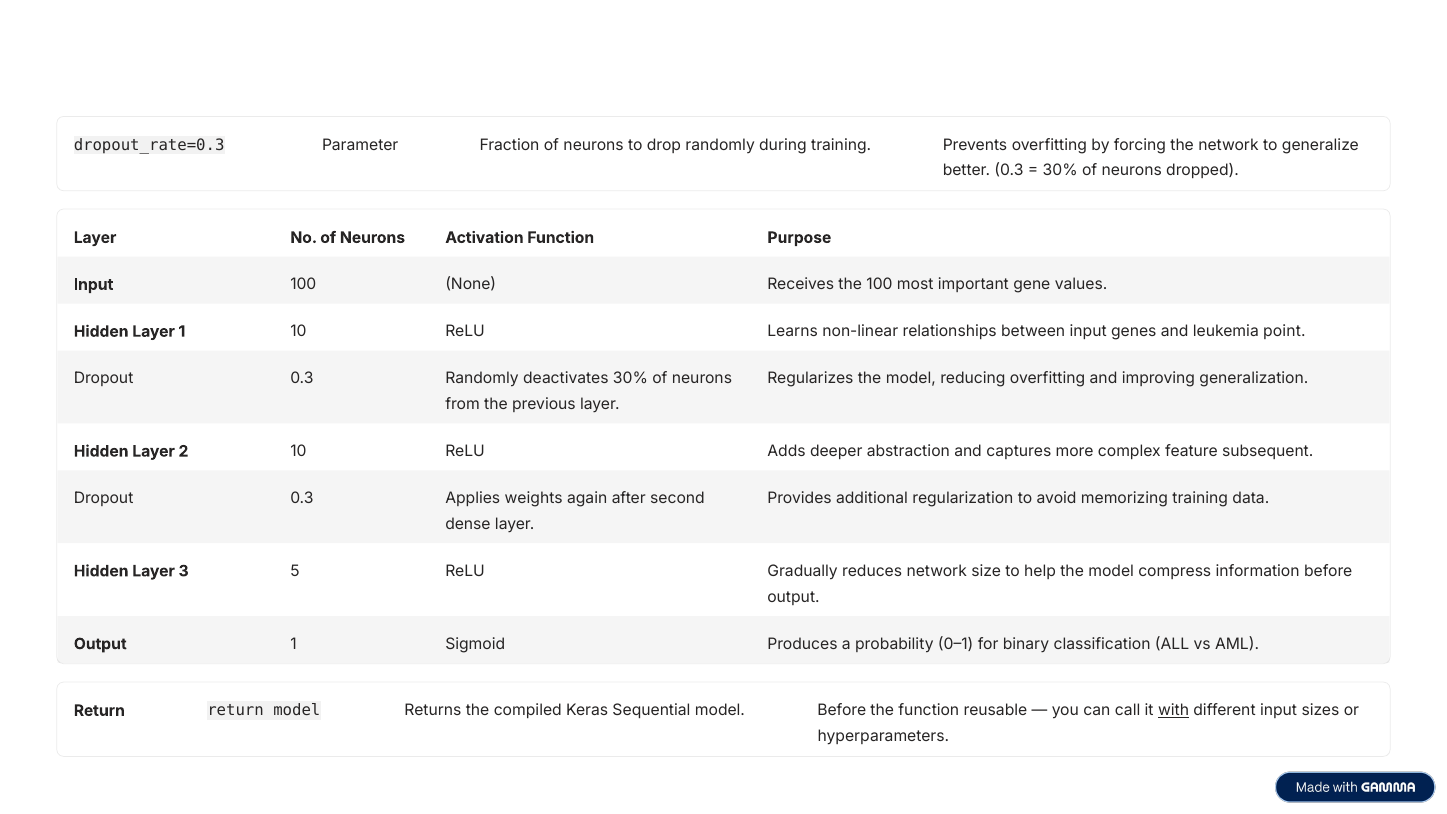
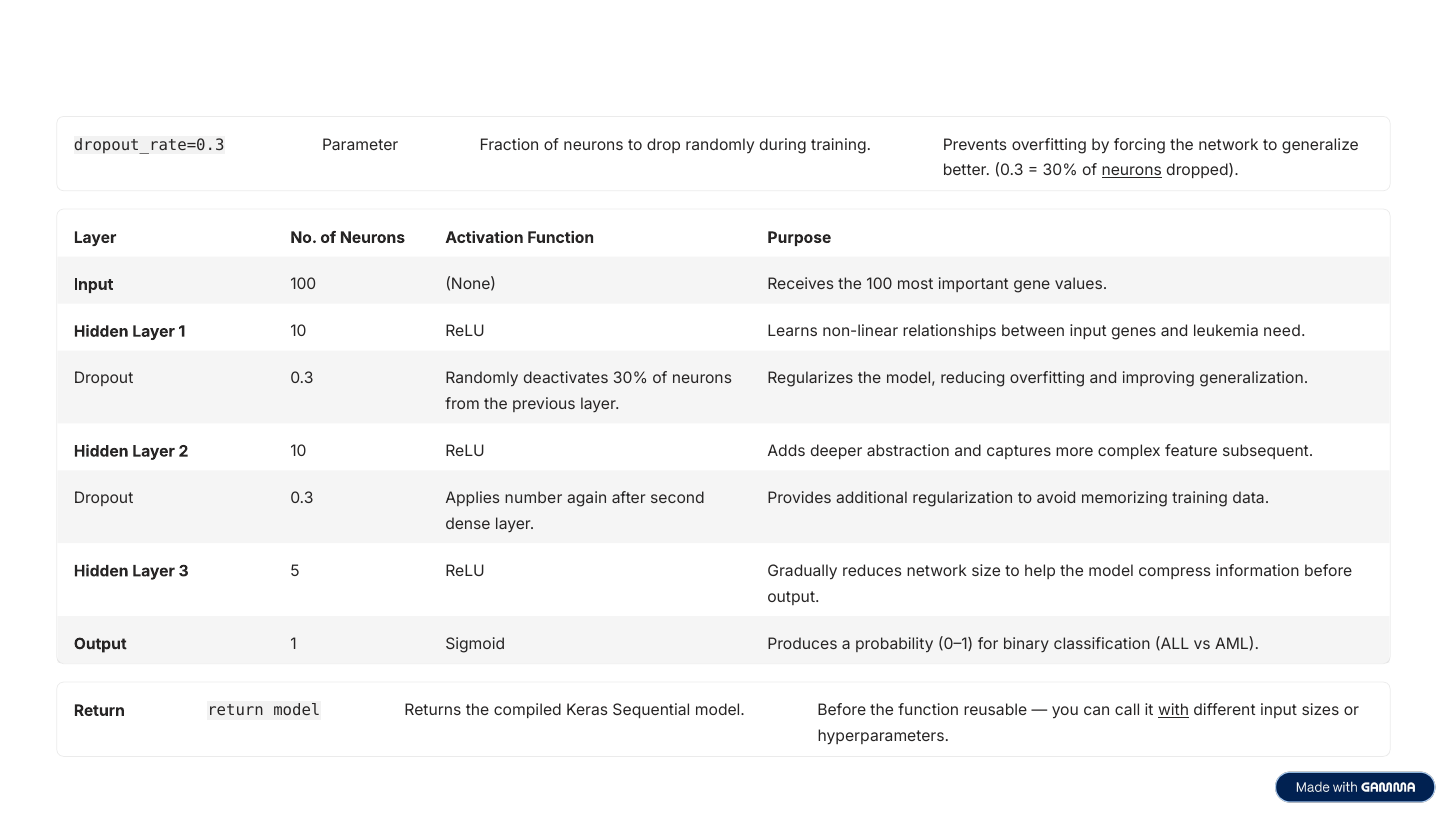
neurons underline: none -> present (1132, 171)
point: point -> need (1284, 332)
weights: weights -> number (534, 498)
